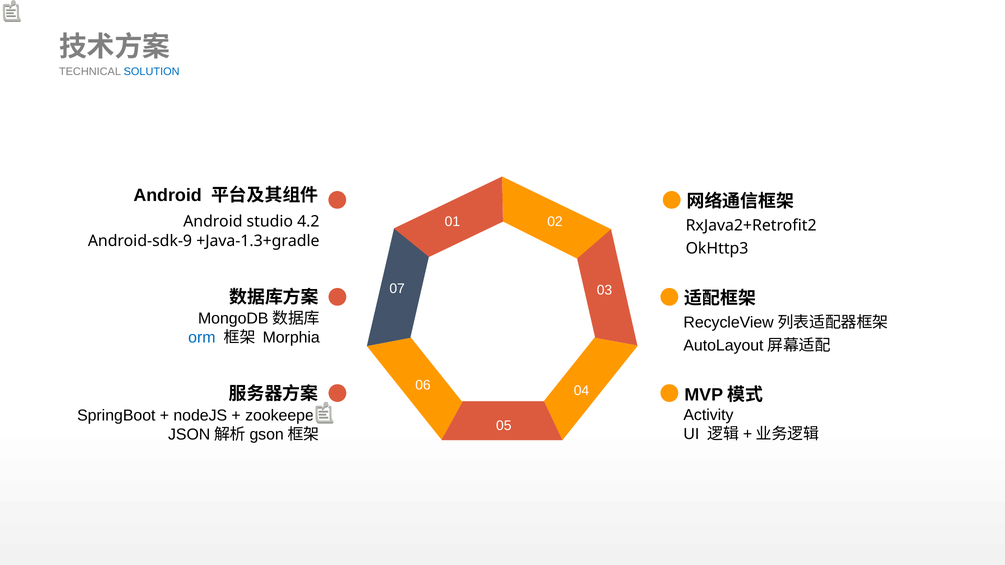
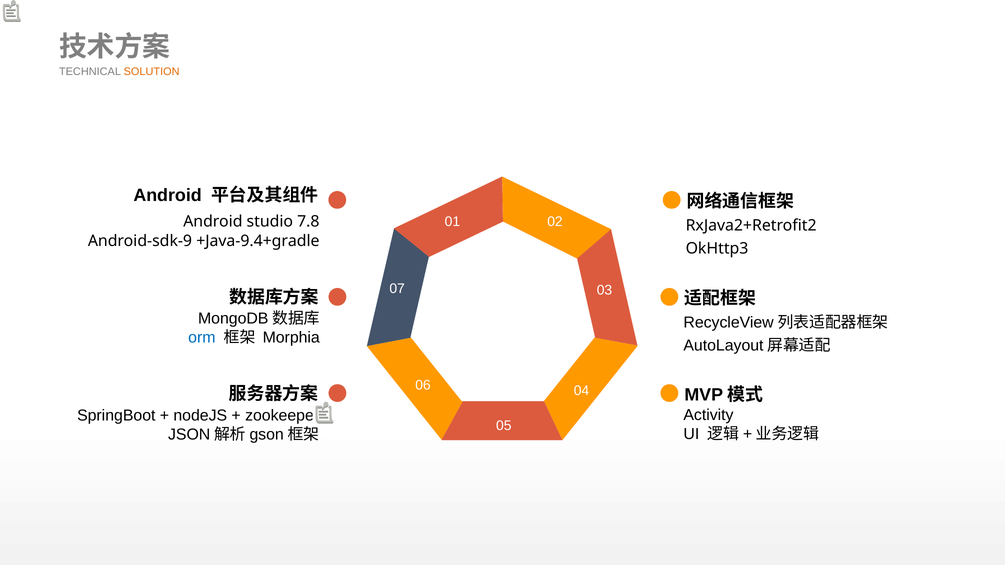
SOLUTION colour: blue -> orange (152, 72)
4.2: 4.2 -> 7.8 (308, 222)
+Java-1.3+gradle: +Java-1.3+gradle -> +Java-9.4+gradle (258, 241)
